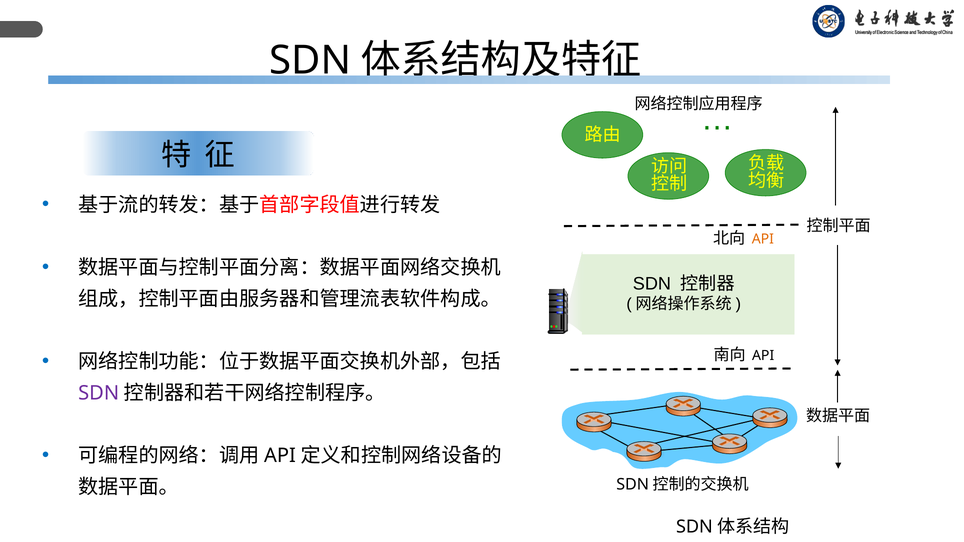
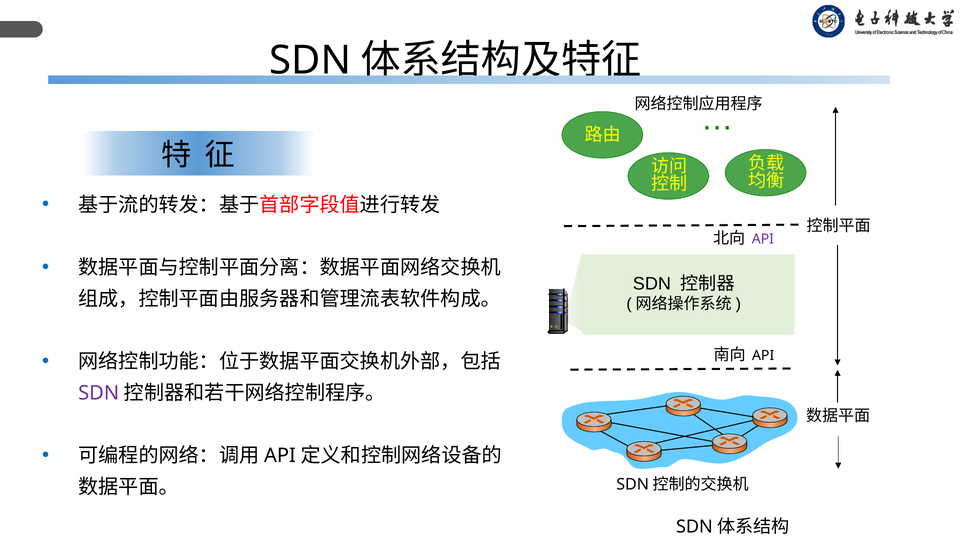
API colour: orange -> purple (763, 239)
